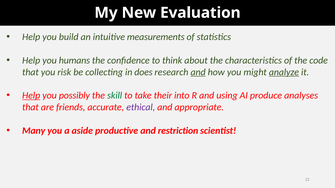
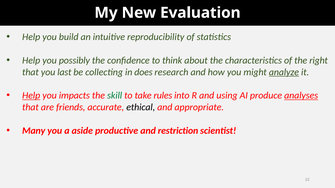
measurements: measurements -> reproducibility (156, 37)
humans: humans -> possibly (74, 61)
code: code -> right (319, 61)
risk: risk -> last (64, 72)
and underline: present -> none (198, 72)
possibly: possibly -> impacts (74, 96)
their: their -> rules (163, 96)
analyses underline: none -> present (301, 96)
ethical colour: purple -> black (141, 107)
